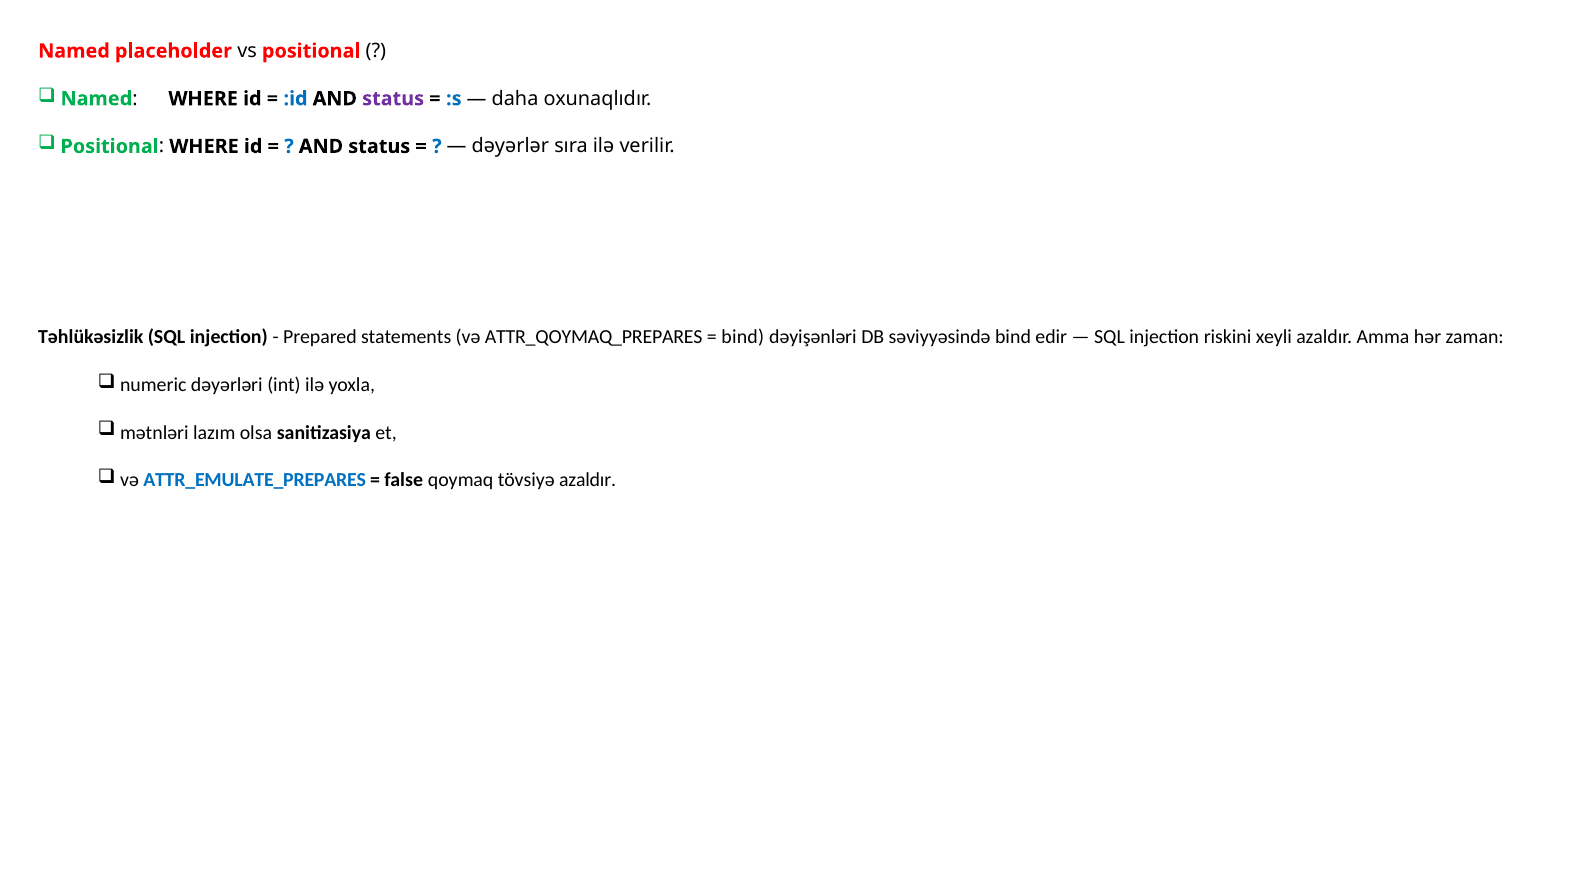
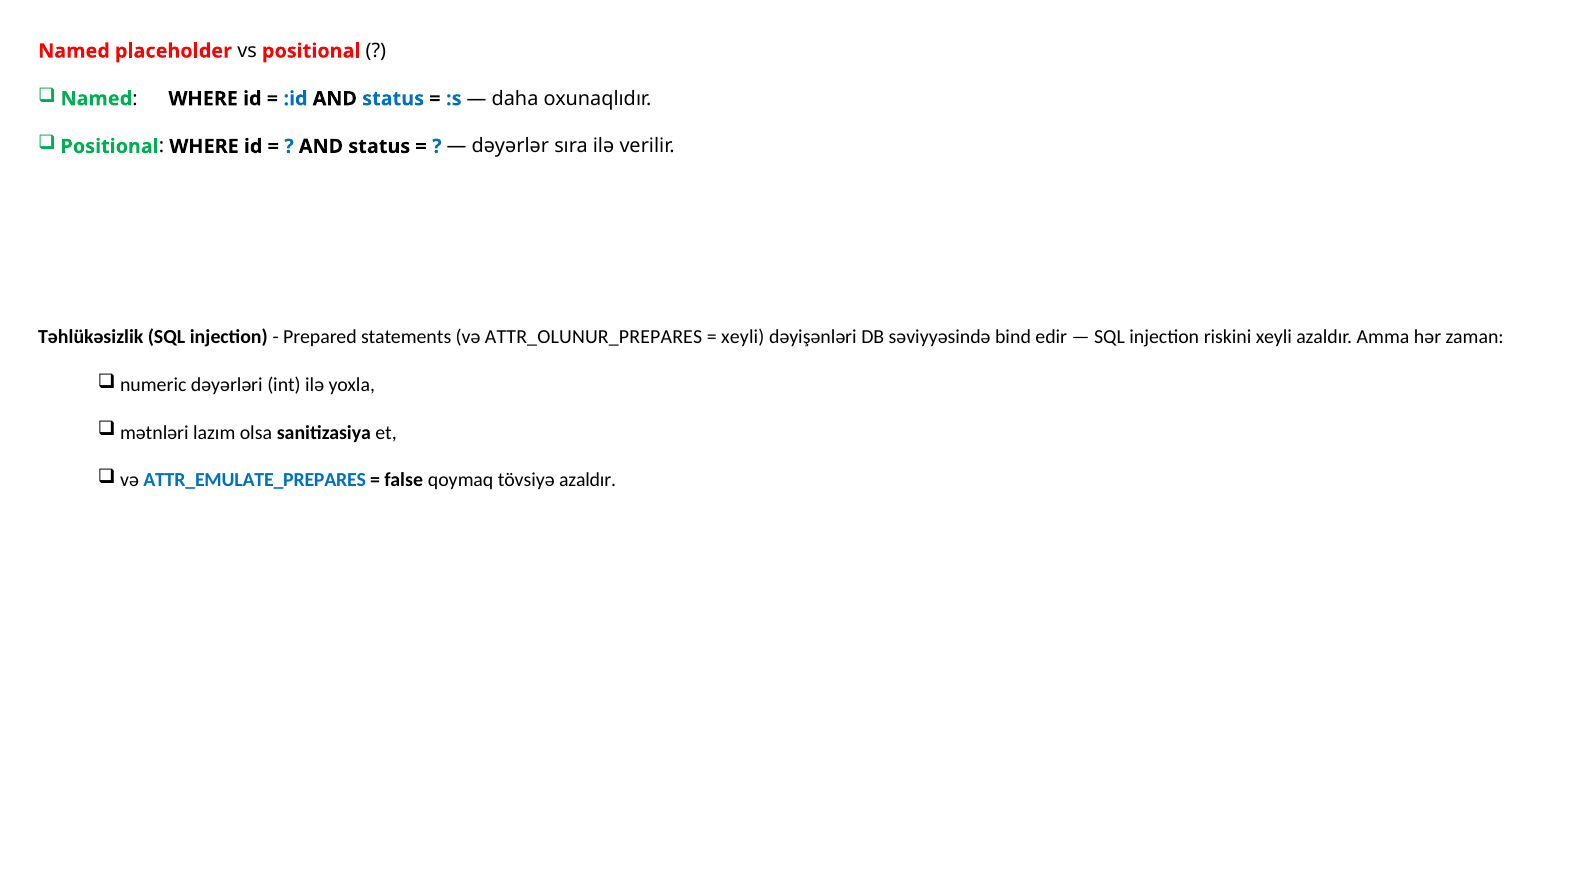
status colour: purple -> blue (393, 99)
ATTR_QOYMAQ_PREPARES: ATTR_QOYMAQ_PREPARES -> ATTR_OLUNUR_PREPARES (594, 337)
bind: bind -> xeyli (743, 337)
